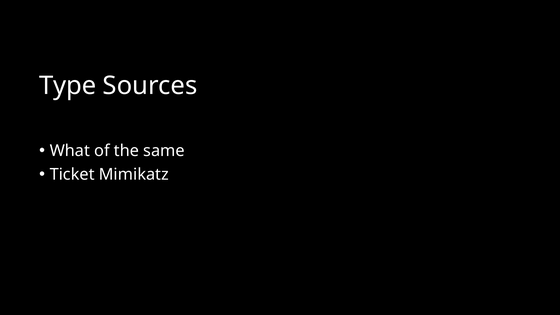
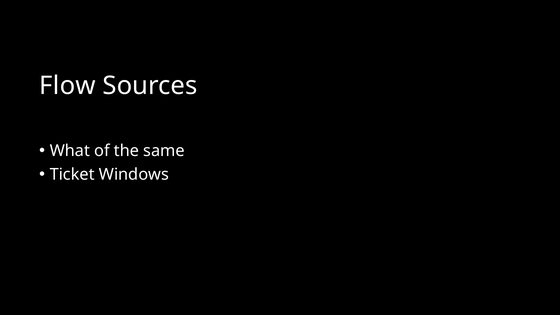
Type: Type -> Flow (67, 86)
Mimikatz: Mimikatz -> Windows (134, 174)
